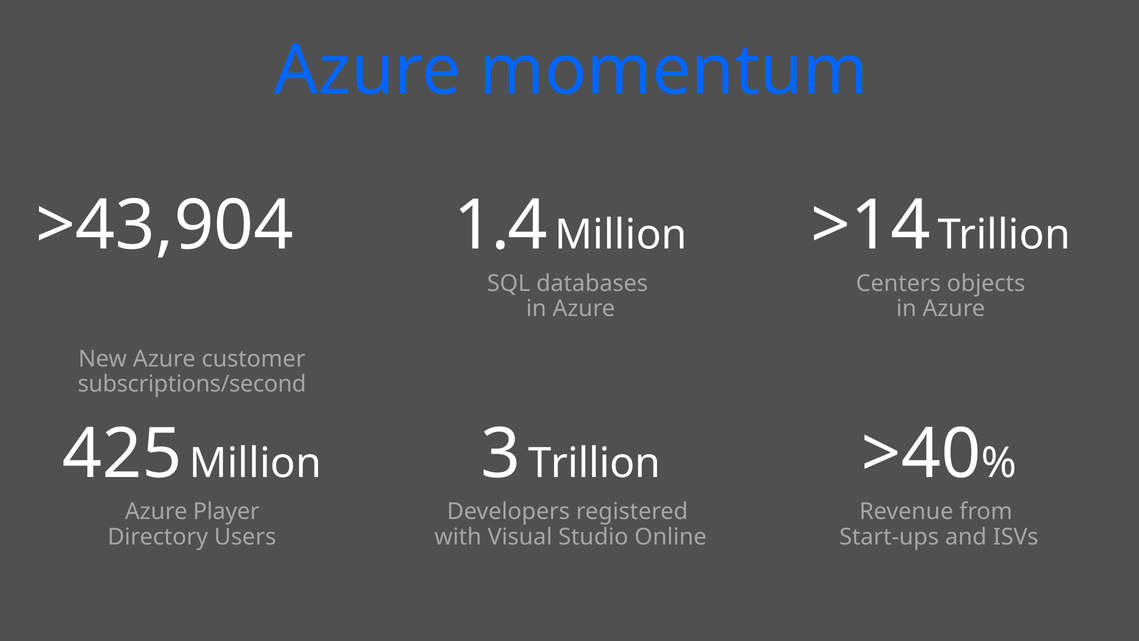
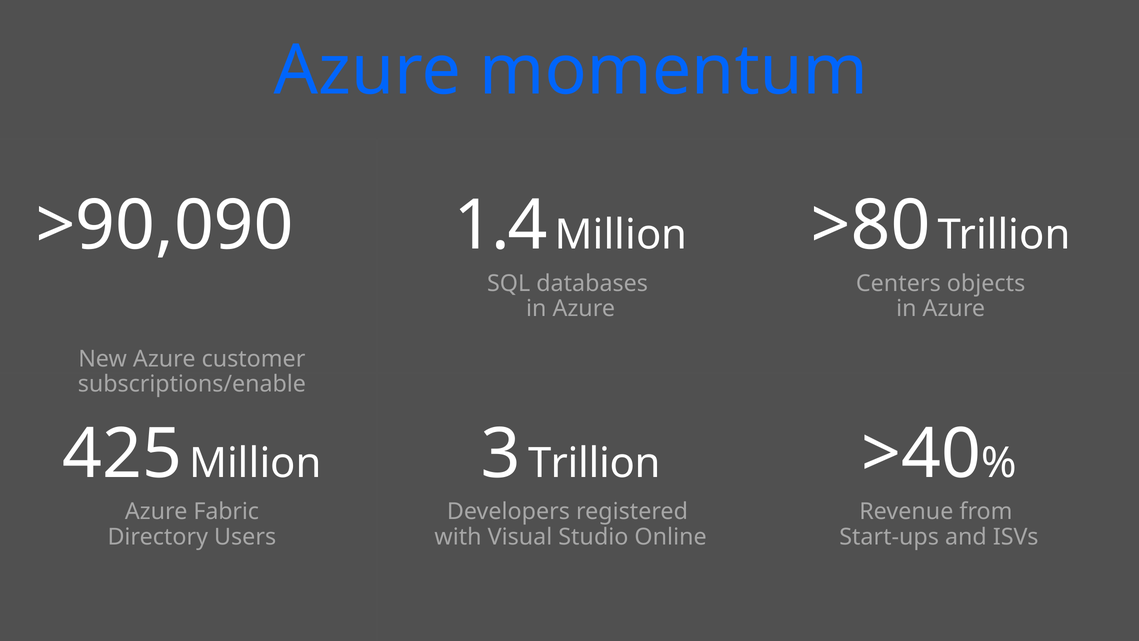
>43,904: >43,904 -> >90,090 (165, 226)
>14: >14 -> >80 (871, 226)
subscriptions/second: subscriptions/second -> subscriptions/enable (192, 384)
Player: Player -> Fabric (226, 511)
